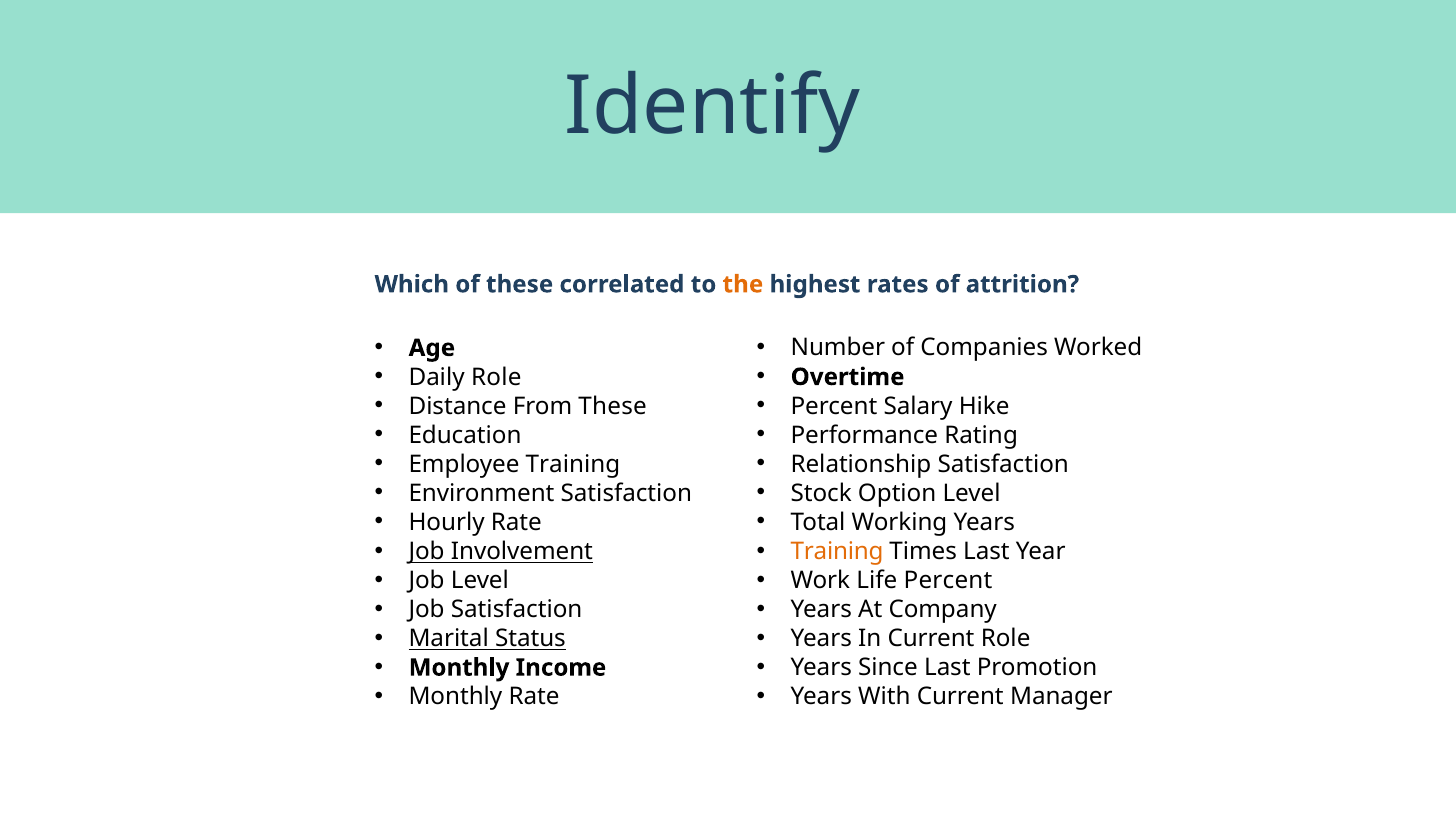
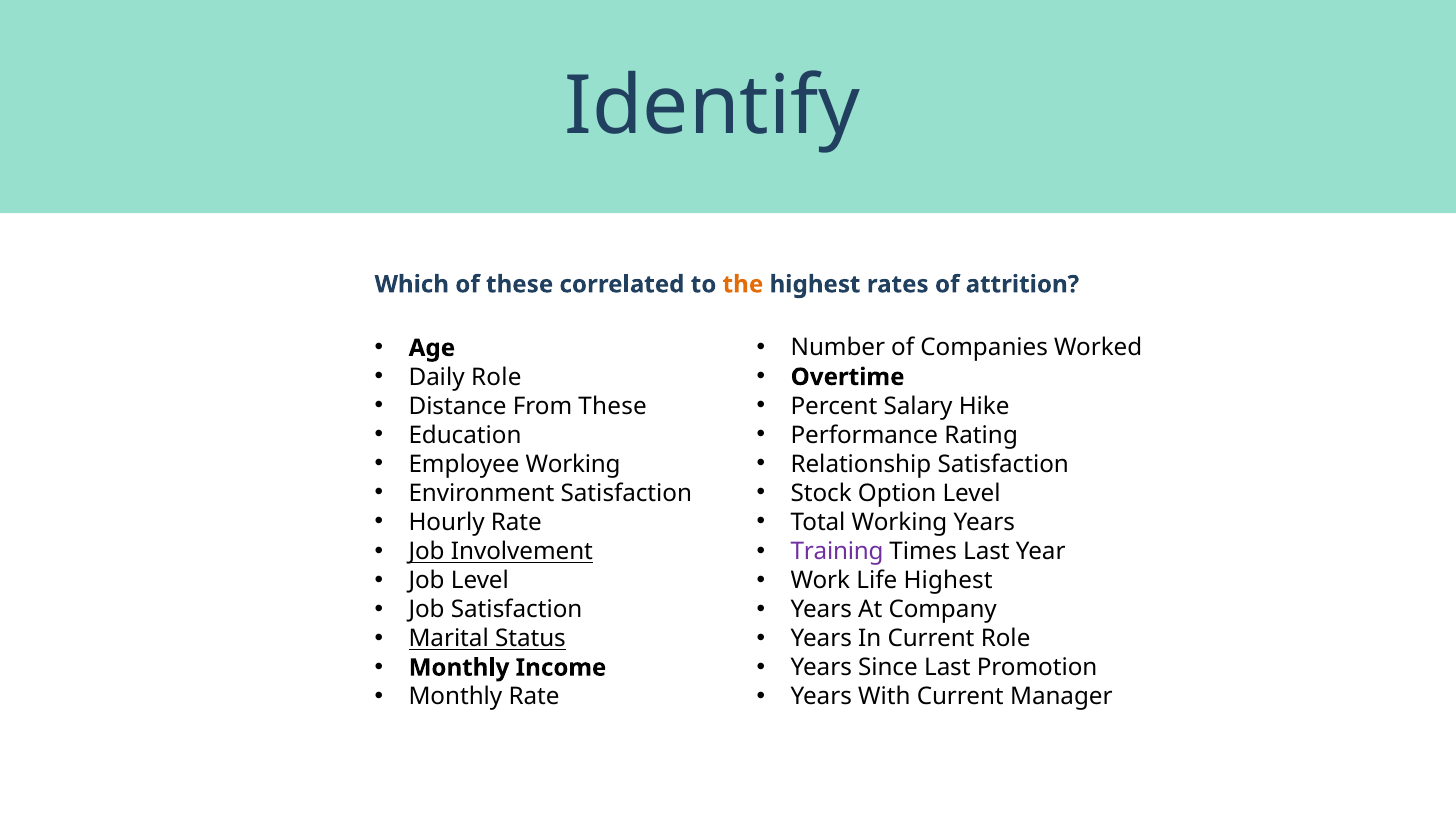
Employee Training: Training -> Working (573, 464)
Training colour: orange -> purple (837, 551)
Life Percent: Percent -> Highest (948, 580)
